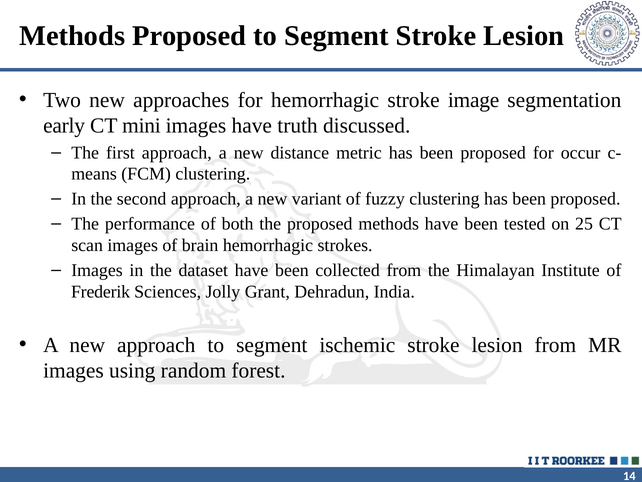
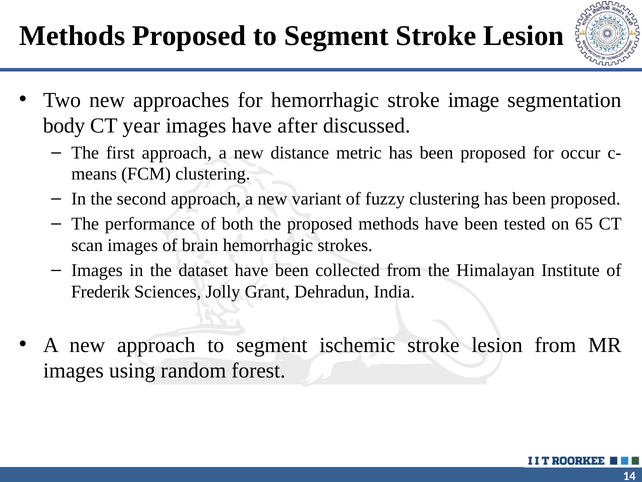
early: early -> body (64, 126)
mini: mini -> year (141, 126)
truth: truth -> after (297, 126)
25: 25 -> 65 (584, 224)
